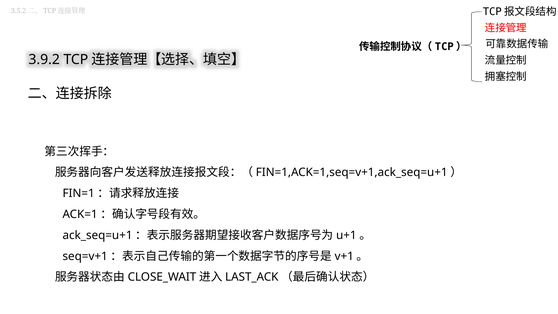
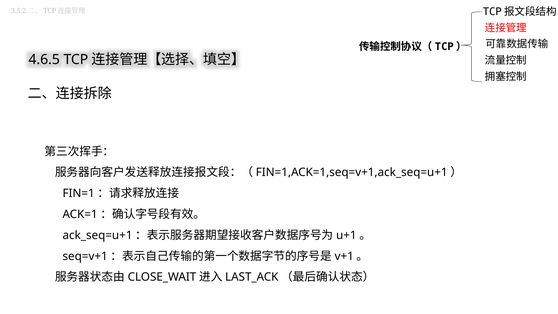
3.9.2: 3.9.2 -> 4.6.5 (44, 60)
